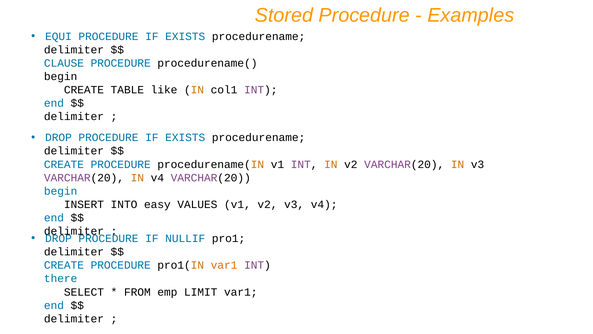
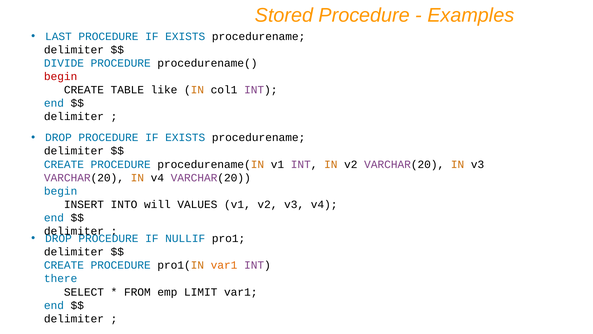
EQUI: EQUI -> LAST (58, 36)
CLAUSE: CLAUSE -> DIVIDE (64, 63)
begin colour: black -> red (61, 76)
easy: easy -> will (157, 204)
